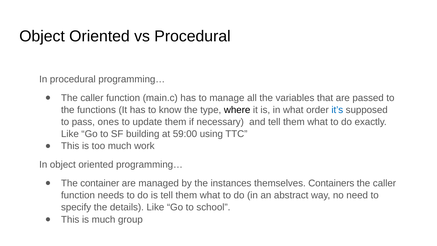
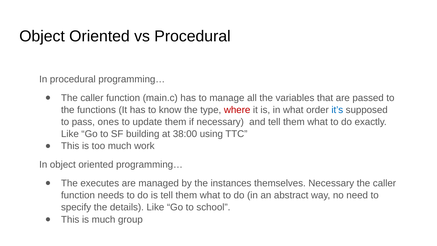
where colour: black -> red (237, 110)
59:00: 59:00 -> 38:00 (185, 134)
container: container -> executes (100, 183)
themselves Containers: Containers -> Necessary (331, 183)
